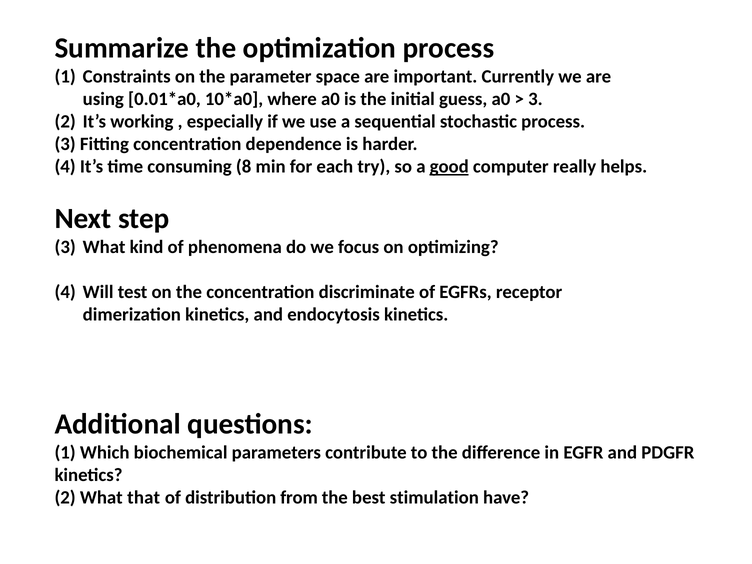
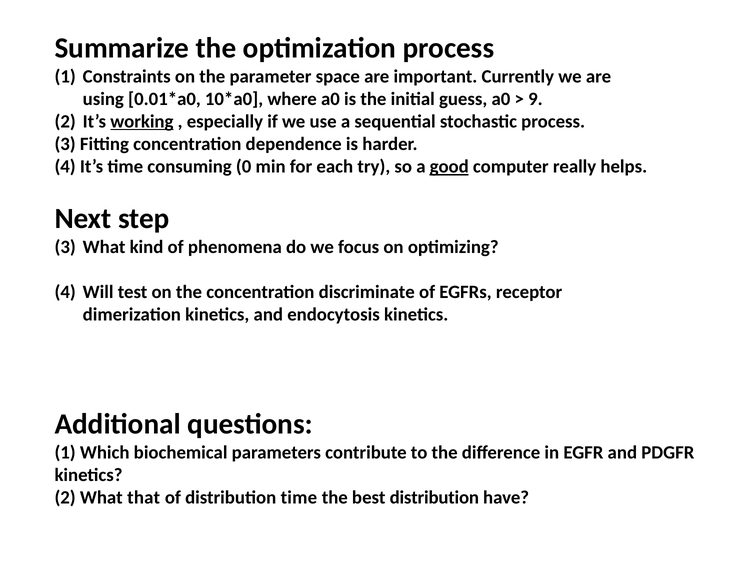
3: 3 -> 9 (535, 99)
working underline: none -> present (142, 122)
8: 8 -> 0 (244, 167)
distribution from: from -> time (299, 498)
best stimulation: stimulation -> distribution (434, 498)
